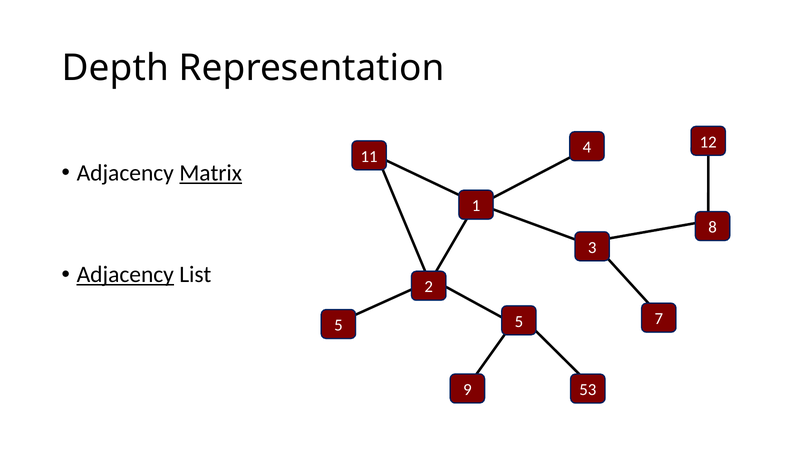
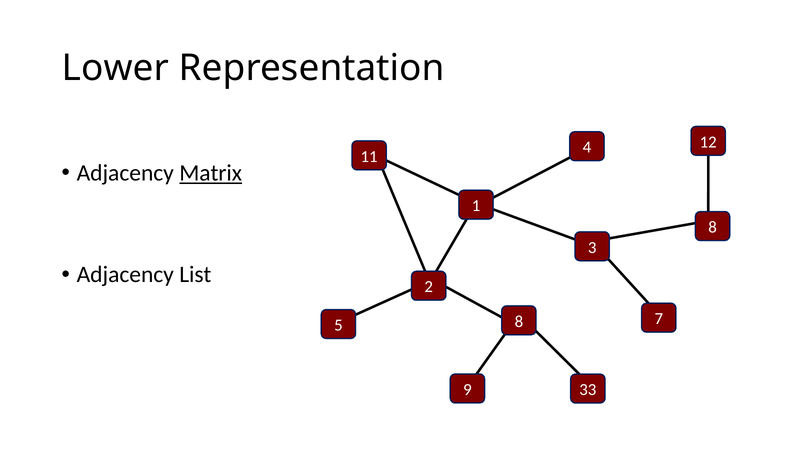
Depth: Depth -> Lower (115, 68)
Adjacency underline: present -> none (125, 275)
5 5: 5 -> 8 (519, 321)
53: 53 -> 33 (588, 390)
